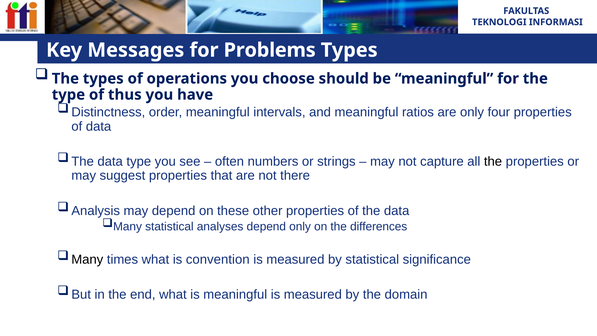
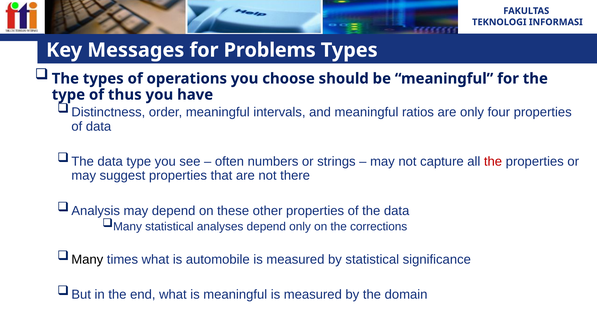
the colour: black -> red (493, 161)
differences: differences -> corrections (379, 226)
convention: convention -> automobile (218, 259)
